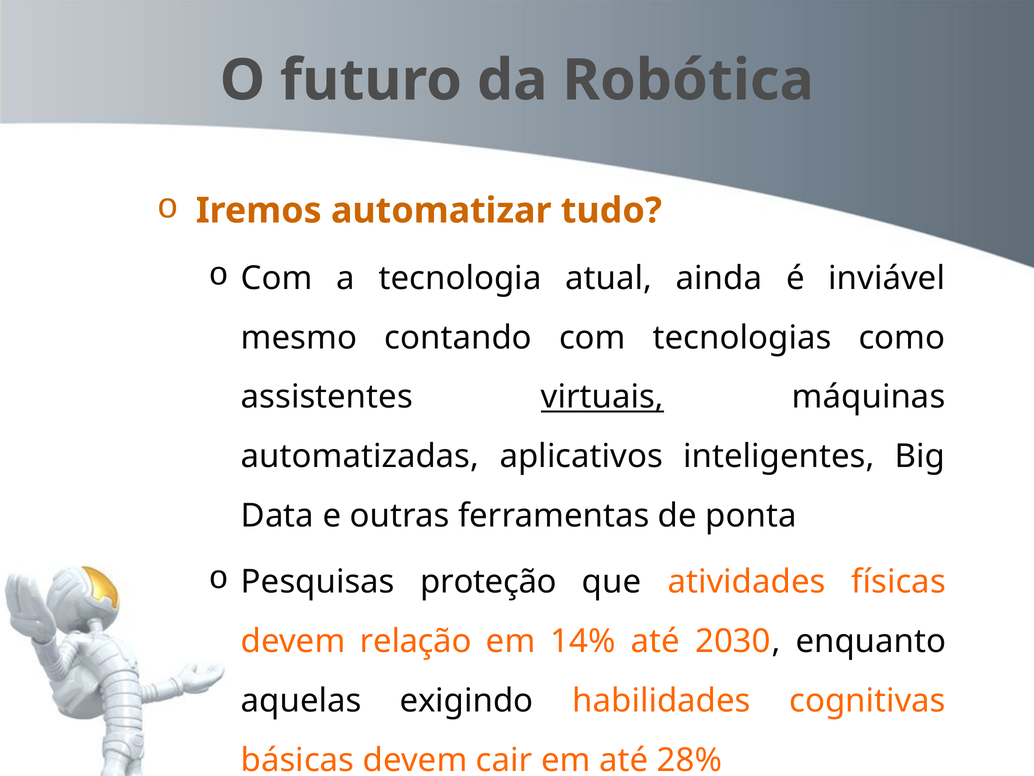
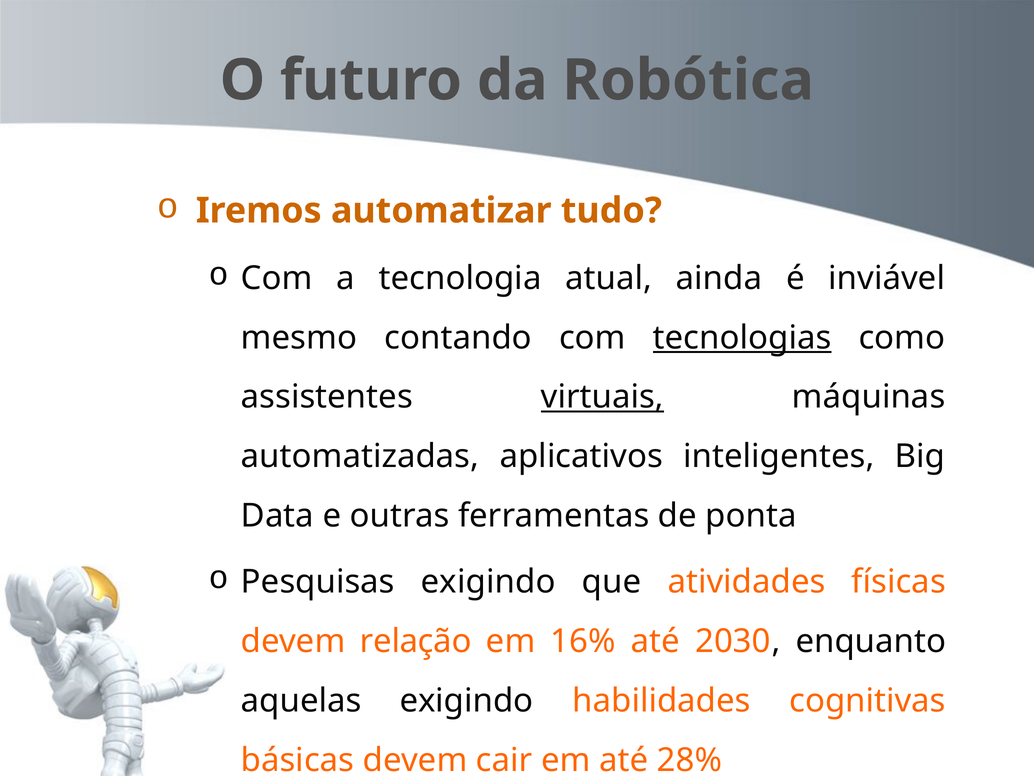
tecnologias underline: none -> present (742, 337)
Pesquisas proteção: proteção -> exigindo (488, 582)
14%: 14% -> 16% (583, 641)
